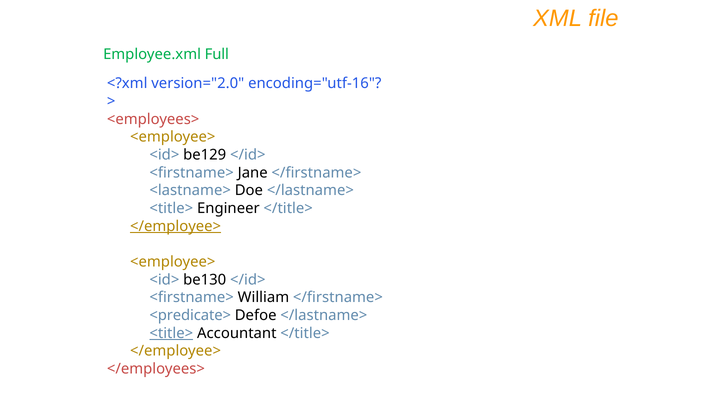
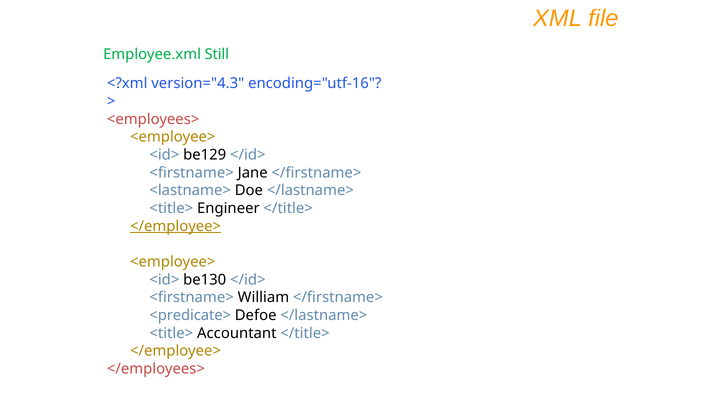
Full: Full -> Still (217, 54)
version="2.0: version="2.0 -> version="4.3 (198, 84)
<title> underline: present -> none (171, 333)
